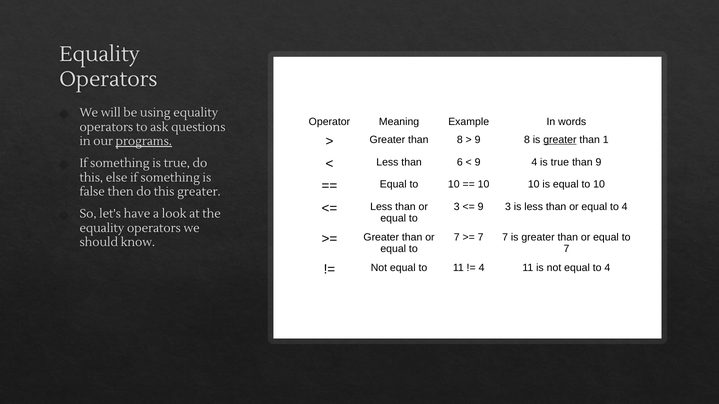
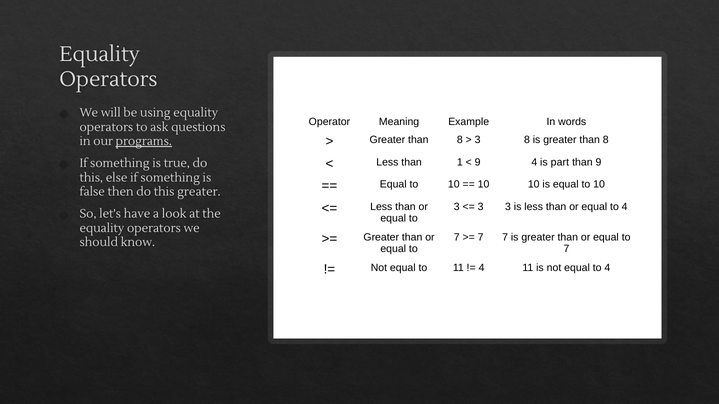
9: 9 -> 3 (478, 140)
greater underline: present -> none (560, 140)
1: 1 -> 8 (606, 140)
6: 6 -> 1 (460, 162)
4 is true: true -> part (560, 162)
9: 9 -> 3 (481, 207)
